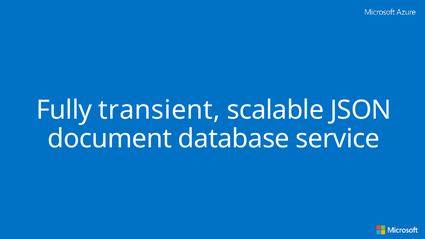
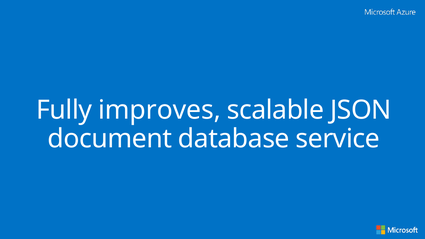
transient: transient -> improves (159, 110)
